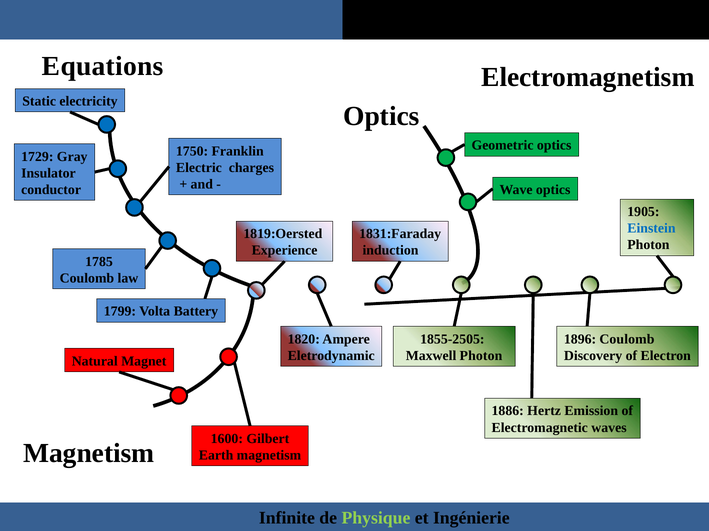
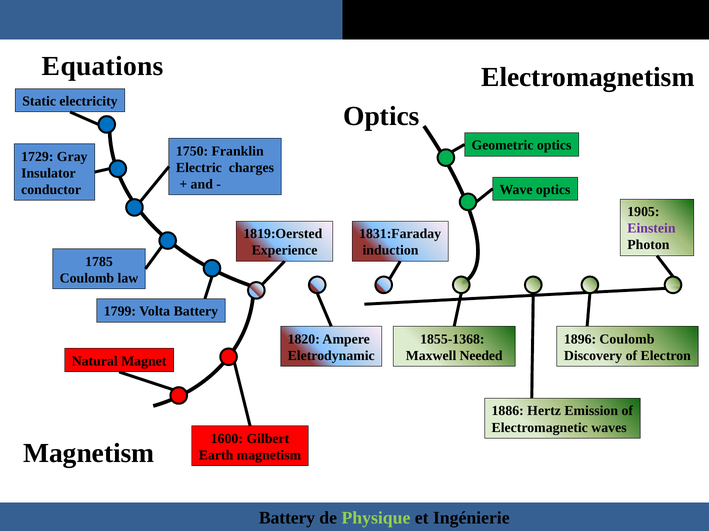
Einstein colour: blue -> purple (651, 229)
1855-2505: 1855-2505 -> 1855-1368 (452, 340)
Maxwell Photon: Photon -> Needed (481, 356)
Infinite: Infinite -> Battery (287, 518)
